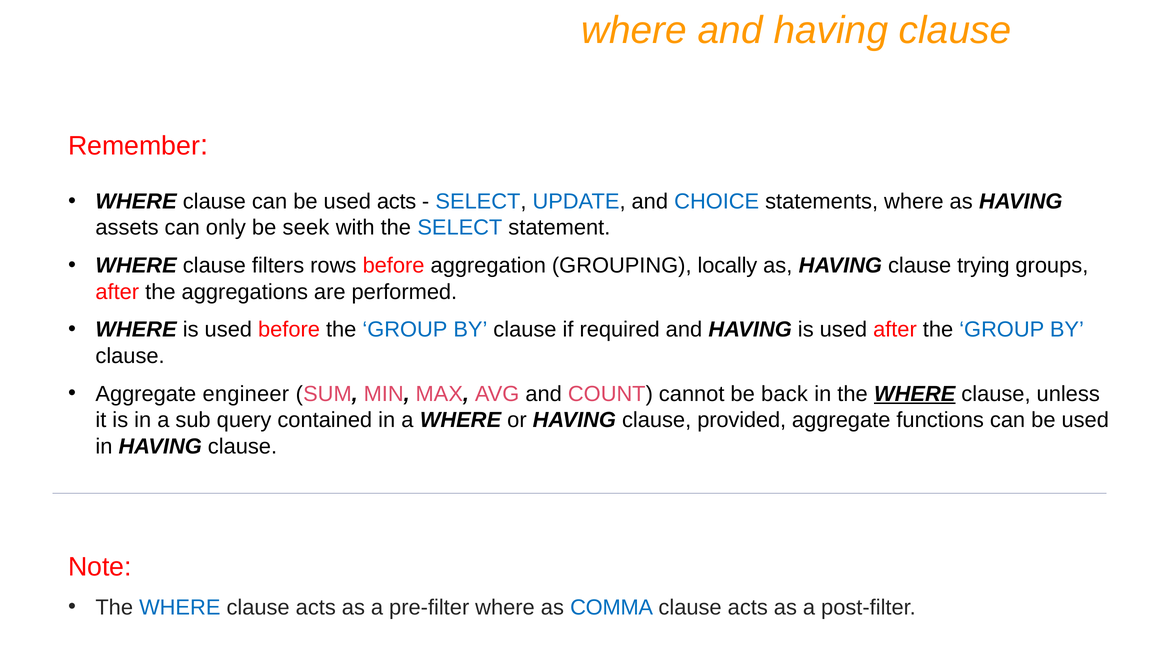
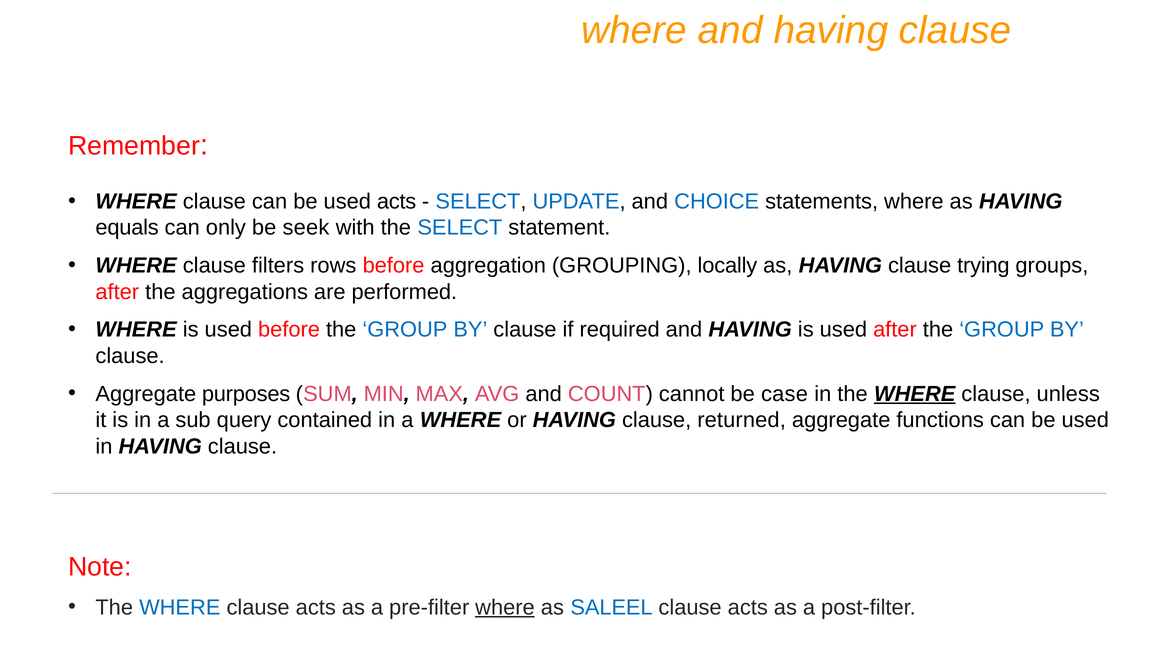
assets: assets -> equals (127, 228)
engineer: engineer -> purposes (246, 394)
back: back -> case (785, 394)
provided: provided -> returned (742, 420)
where underline: none -> present (505, 607)
COMMA: COMMA -> SALEEL (612, 607)
